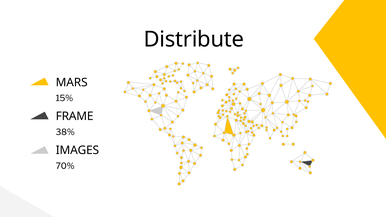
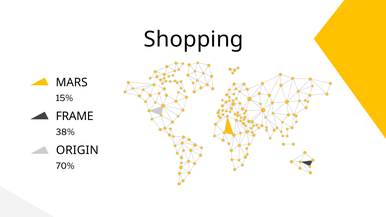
Distribute: Distribute -> Shopping (194, 39)
IMAGES: IMAGES -> ORIGIN (77, 150)
